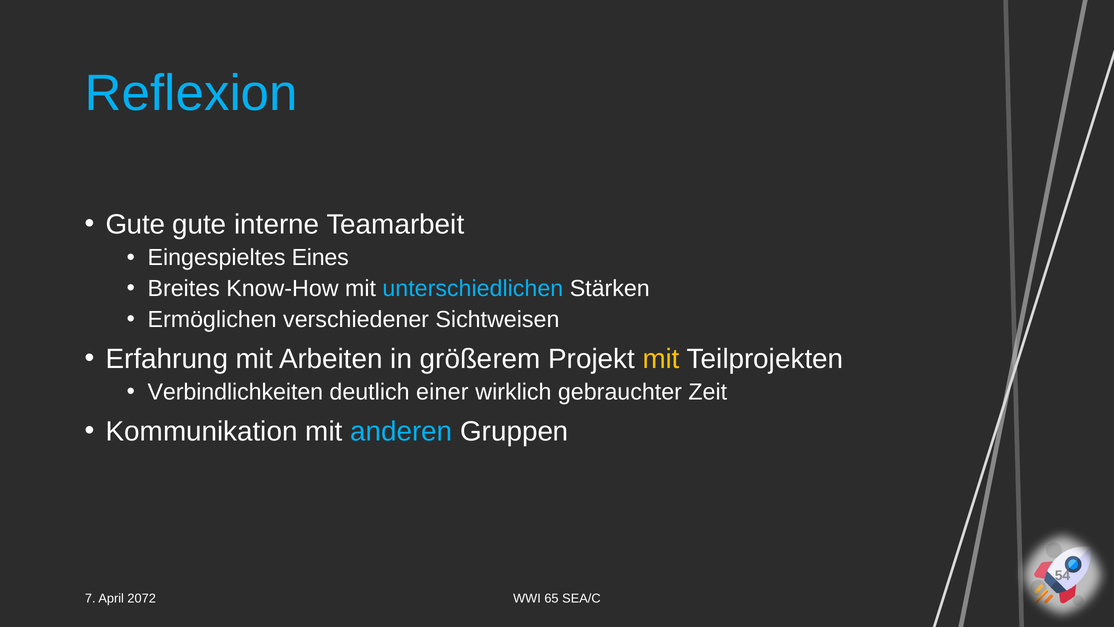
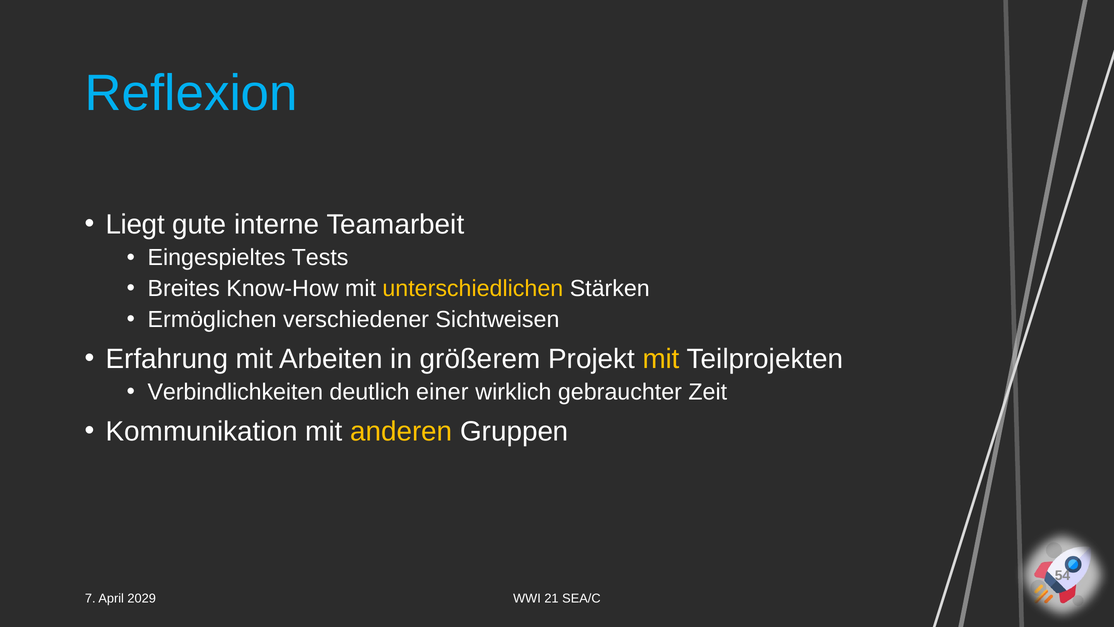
Gute: Gute -> Liegt (135, 224)
Eines: Eines -> Tests (320, 258)
unterschiedlichen colour: light blue -> yellow (473, 289)
anderen colour: light blue -> yellow (401, 431)
2072: 2072 -> 2029 (142, 598)
65: 65 -> 21 (551, 598)
